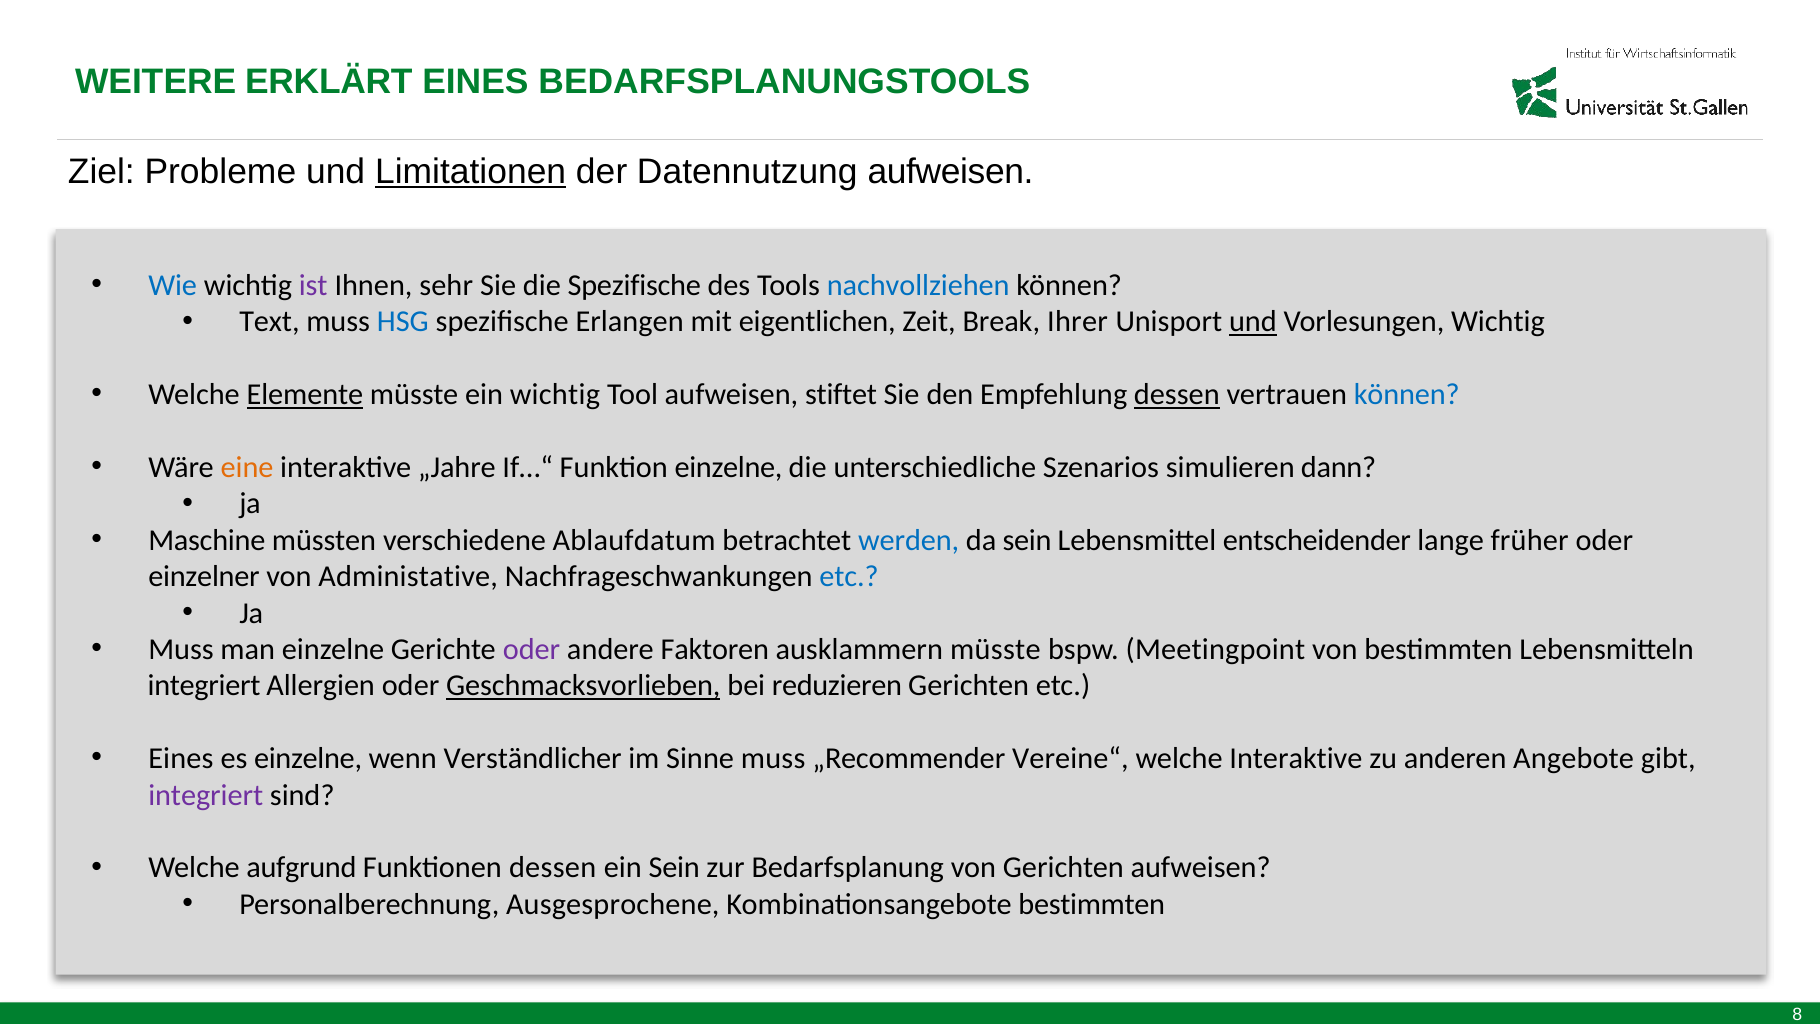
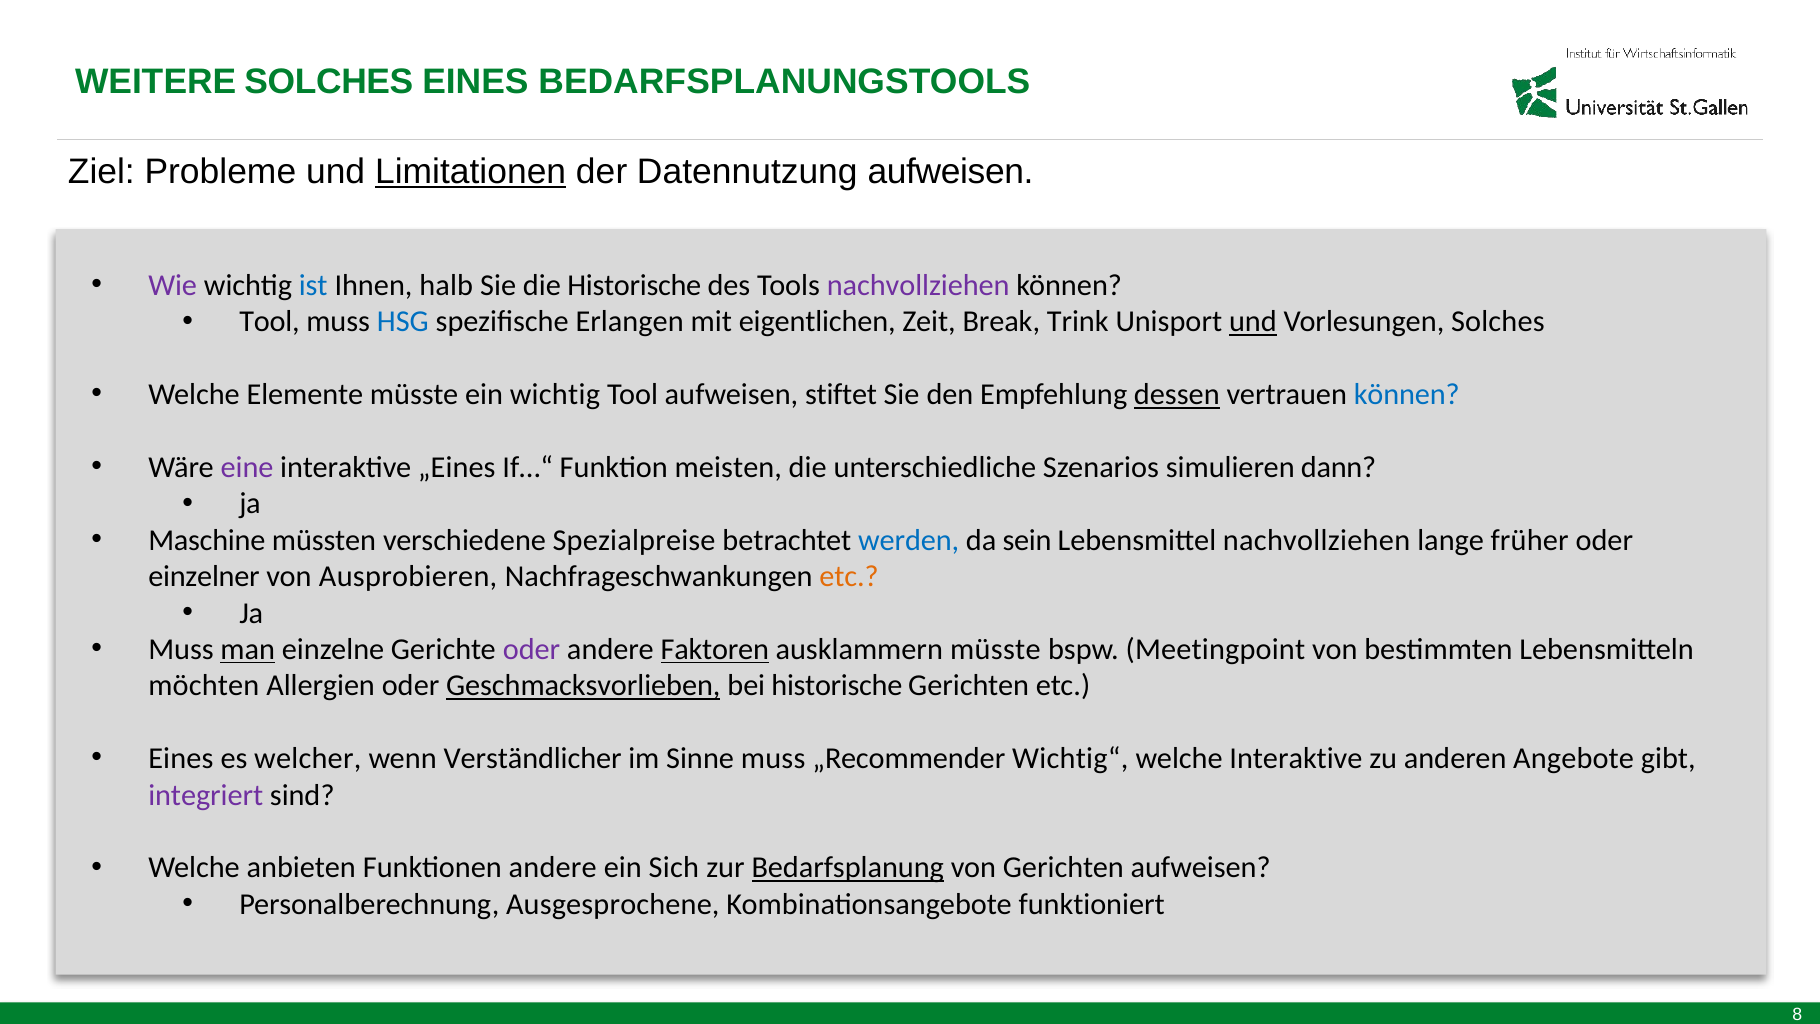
WEITERE ERKLÄRT: ERKLÄRT -> SOLCHES (329, 82)
Wie colour: blue -> purple (173, 285)
ist colour: purple -> blue (313, 285)
sehr: sehr -> halb (446, 285)
die Spezifische: Spezifische -> Historische (634, 285)
nachvollziehen colour: blue -> purple (918, 285)
Text: Text -> Tool (269, 322)
Ihrer: Ihrer -> Trink (1078, 322)
Vorlesungen Wichtig: Wichtig -> Solches (1498, 322)
Elemente underline: present -> none (305, 394)
eine colour: orange -> purple (247, 467)
„Jahre: „Jahre -> „Eines (457, 467)
Funktion einzelne: einzelne -> meisten (728, 467)
Ablaufdatum: Ablaufdatum -> Spezialpreise (634, 540)
Lebensmittel entscheidender: entscheidender -> nachvollziehen (1317, 540)
Administative: Administative -> Ausprobieren (408, 576)
etc colour: blue -> orange (849, 576)
man underline: none -> present (248, 649)
Faktoren underline: none -> present (715, 649)
integriert: integriert -> möchten (204, 686)
bei reduzieren: reduzieren -> historische (837, 686)
es einzelne: einzelne -> welcher (308, 758)
Vereine“: Vereine“ -> Wichtig“ (1070, 758)
aufgrund: aufgrund -> anbieten (301, 868)
Funktionen dessen: dessen -> andere (553, 868)
ein Sein: Sein -> Sich (674, 868)
Bedarfsplanung underline: none -> present (848, 868)
Kombinationsangebote bestimmten: bestimmten -> funktioniert (1092, 904)
